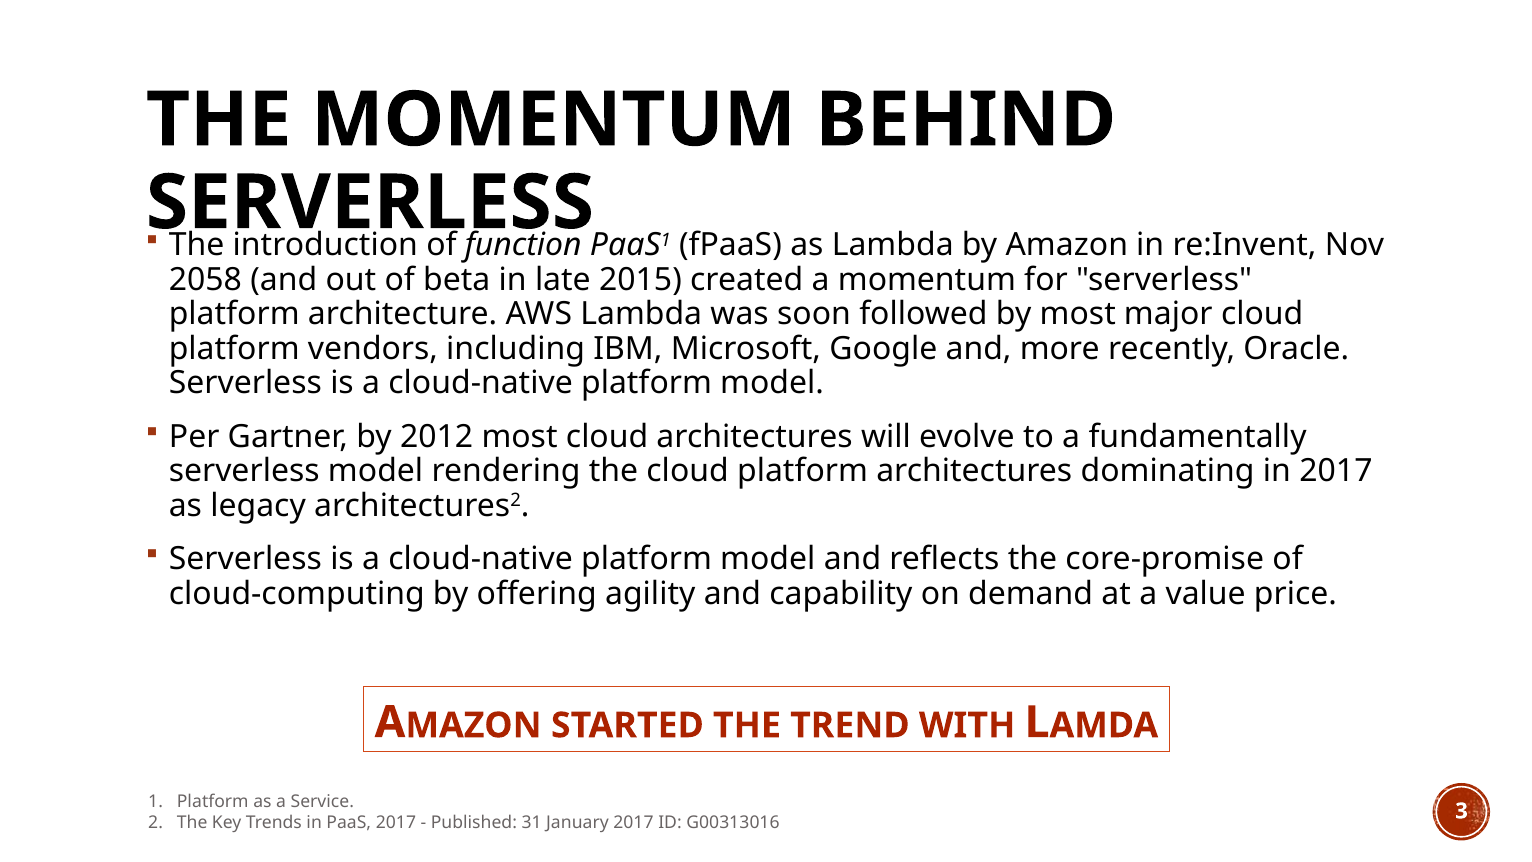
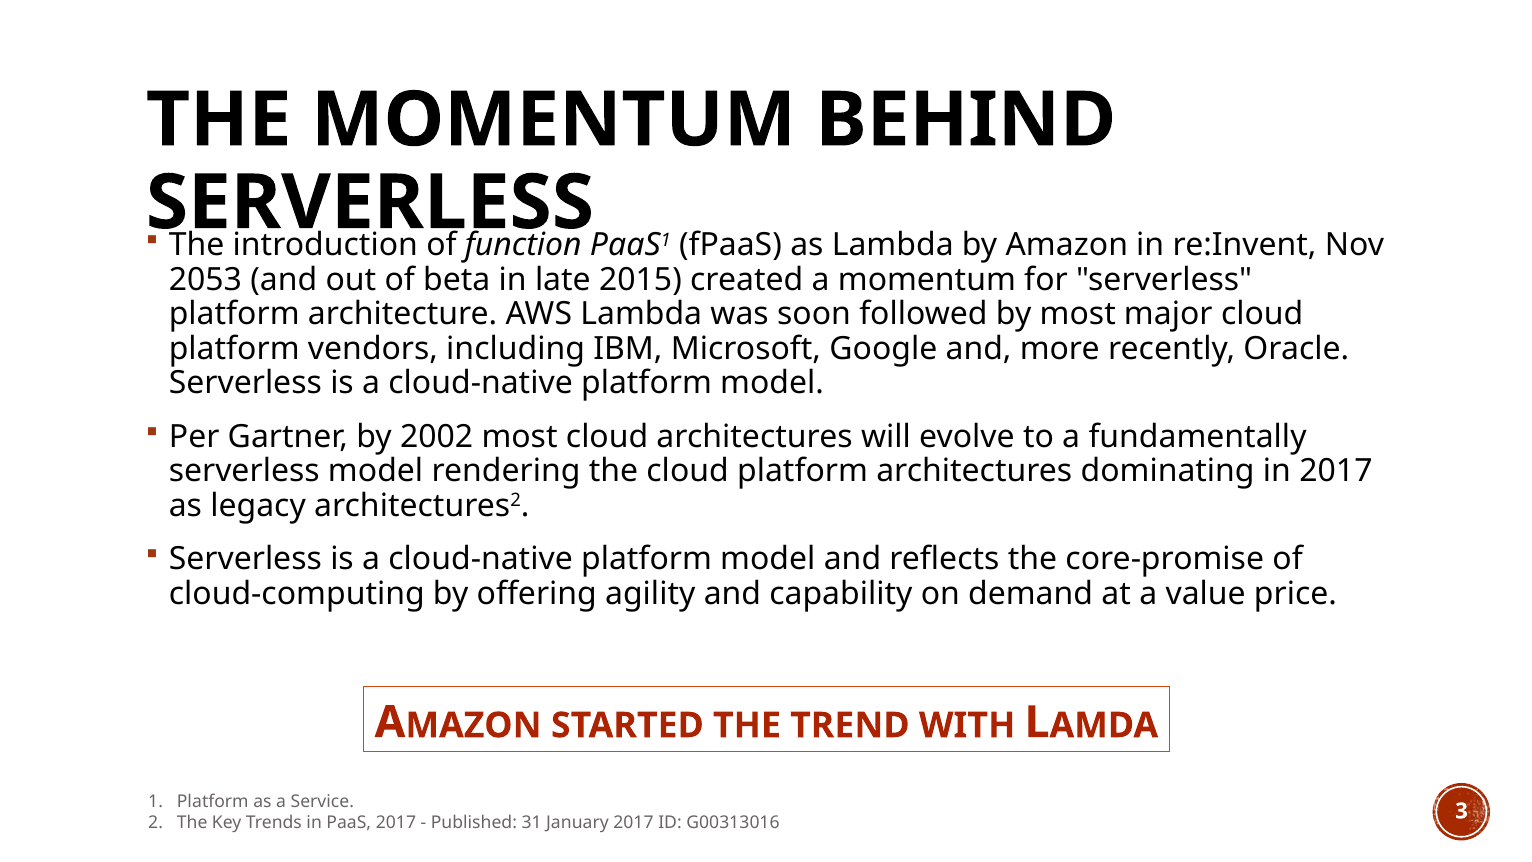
2058: 2058 -> 2053 (205, 280)
2012: 2012 -> 2002 (437, 437)
